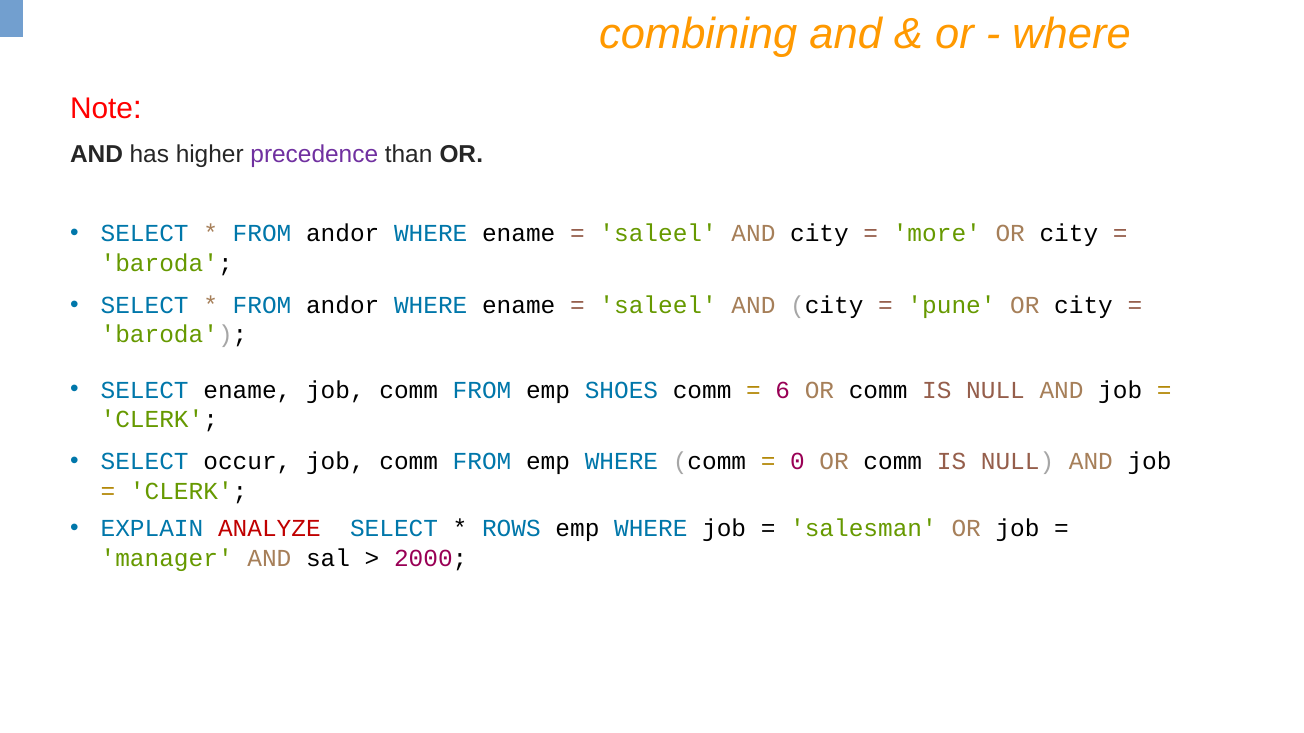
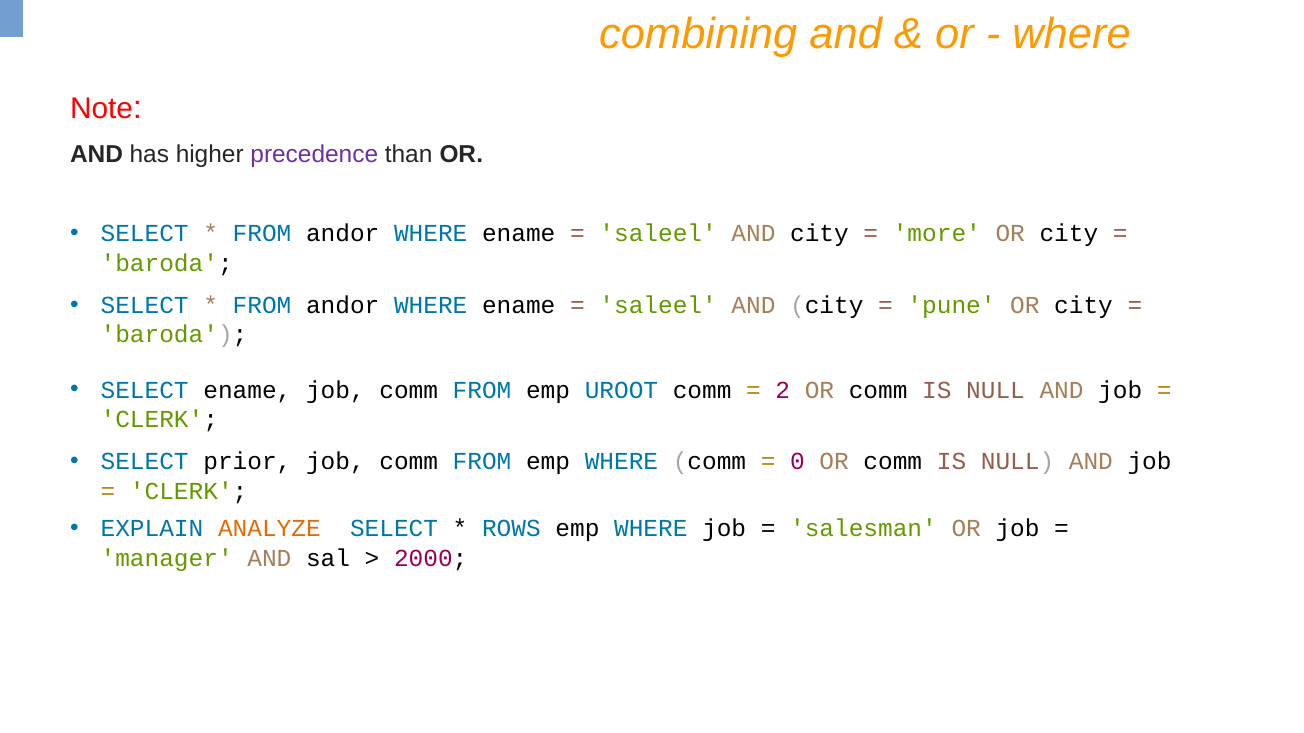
SHOES: SHOES -> UROOT (621, 390)
6: 6 -> 2 (783, 390)
occur: occur -> prior (247, 462)
ANALYZE colour: red -> orange (269, 529)
